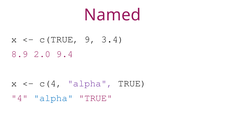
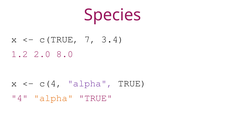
Named: Named -> Species (113, 15)
9: 9 -> 7 (90, 39)
8.9: 8.9 -> 1.2 (20, 54)
9.4: 9.4 -> 8.0 (65, 54)
alpha colour: blue -> orange (53, 98)
